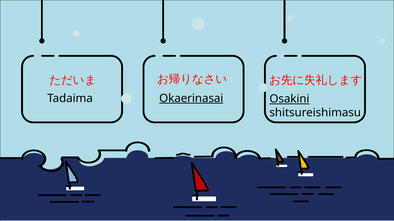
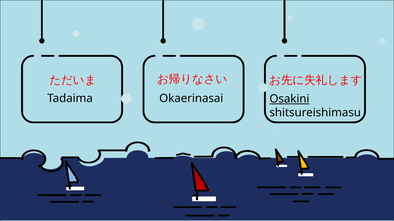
Okaerinasai underline: present -> none (191, 99)
